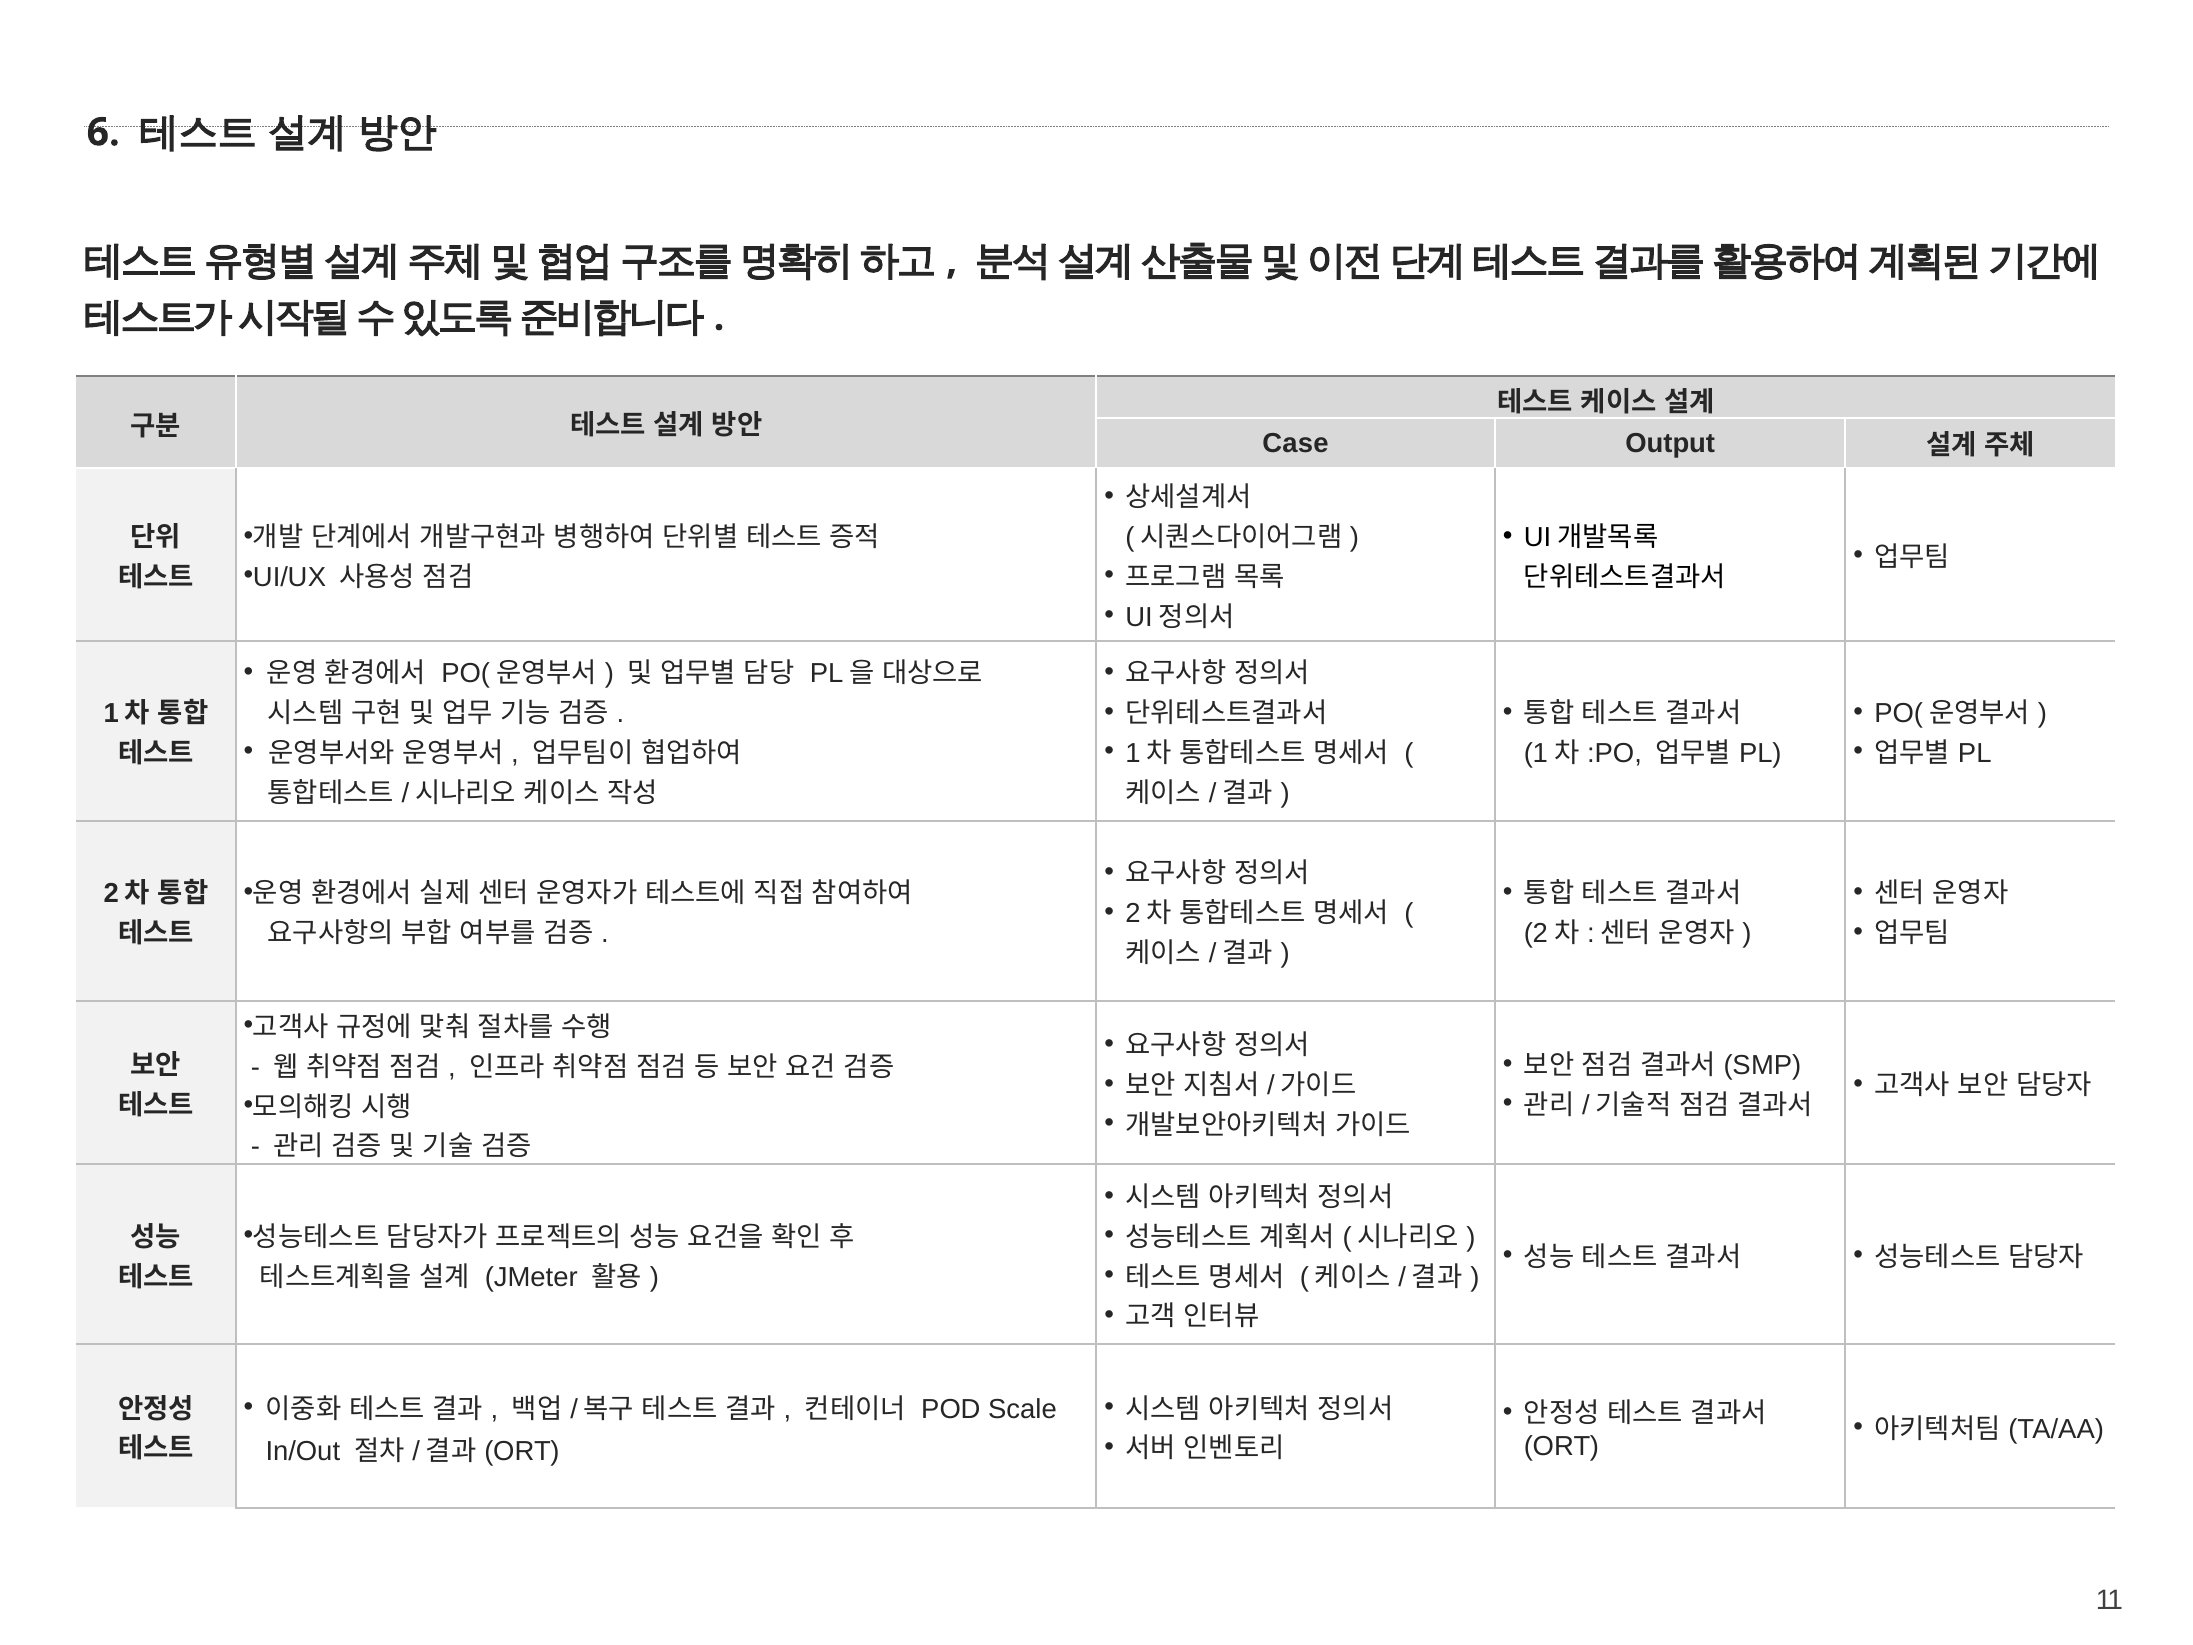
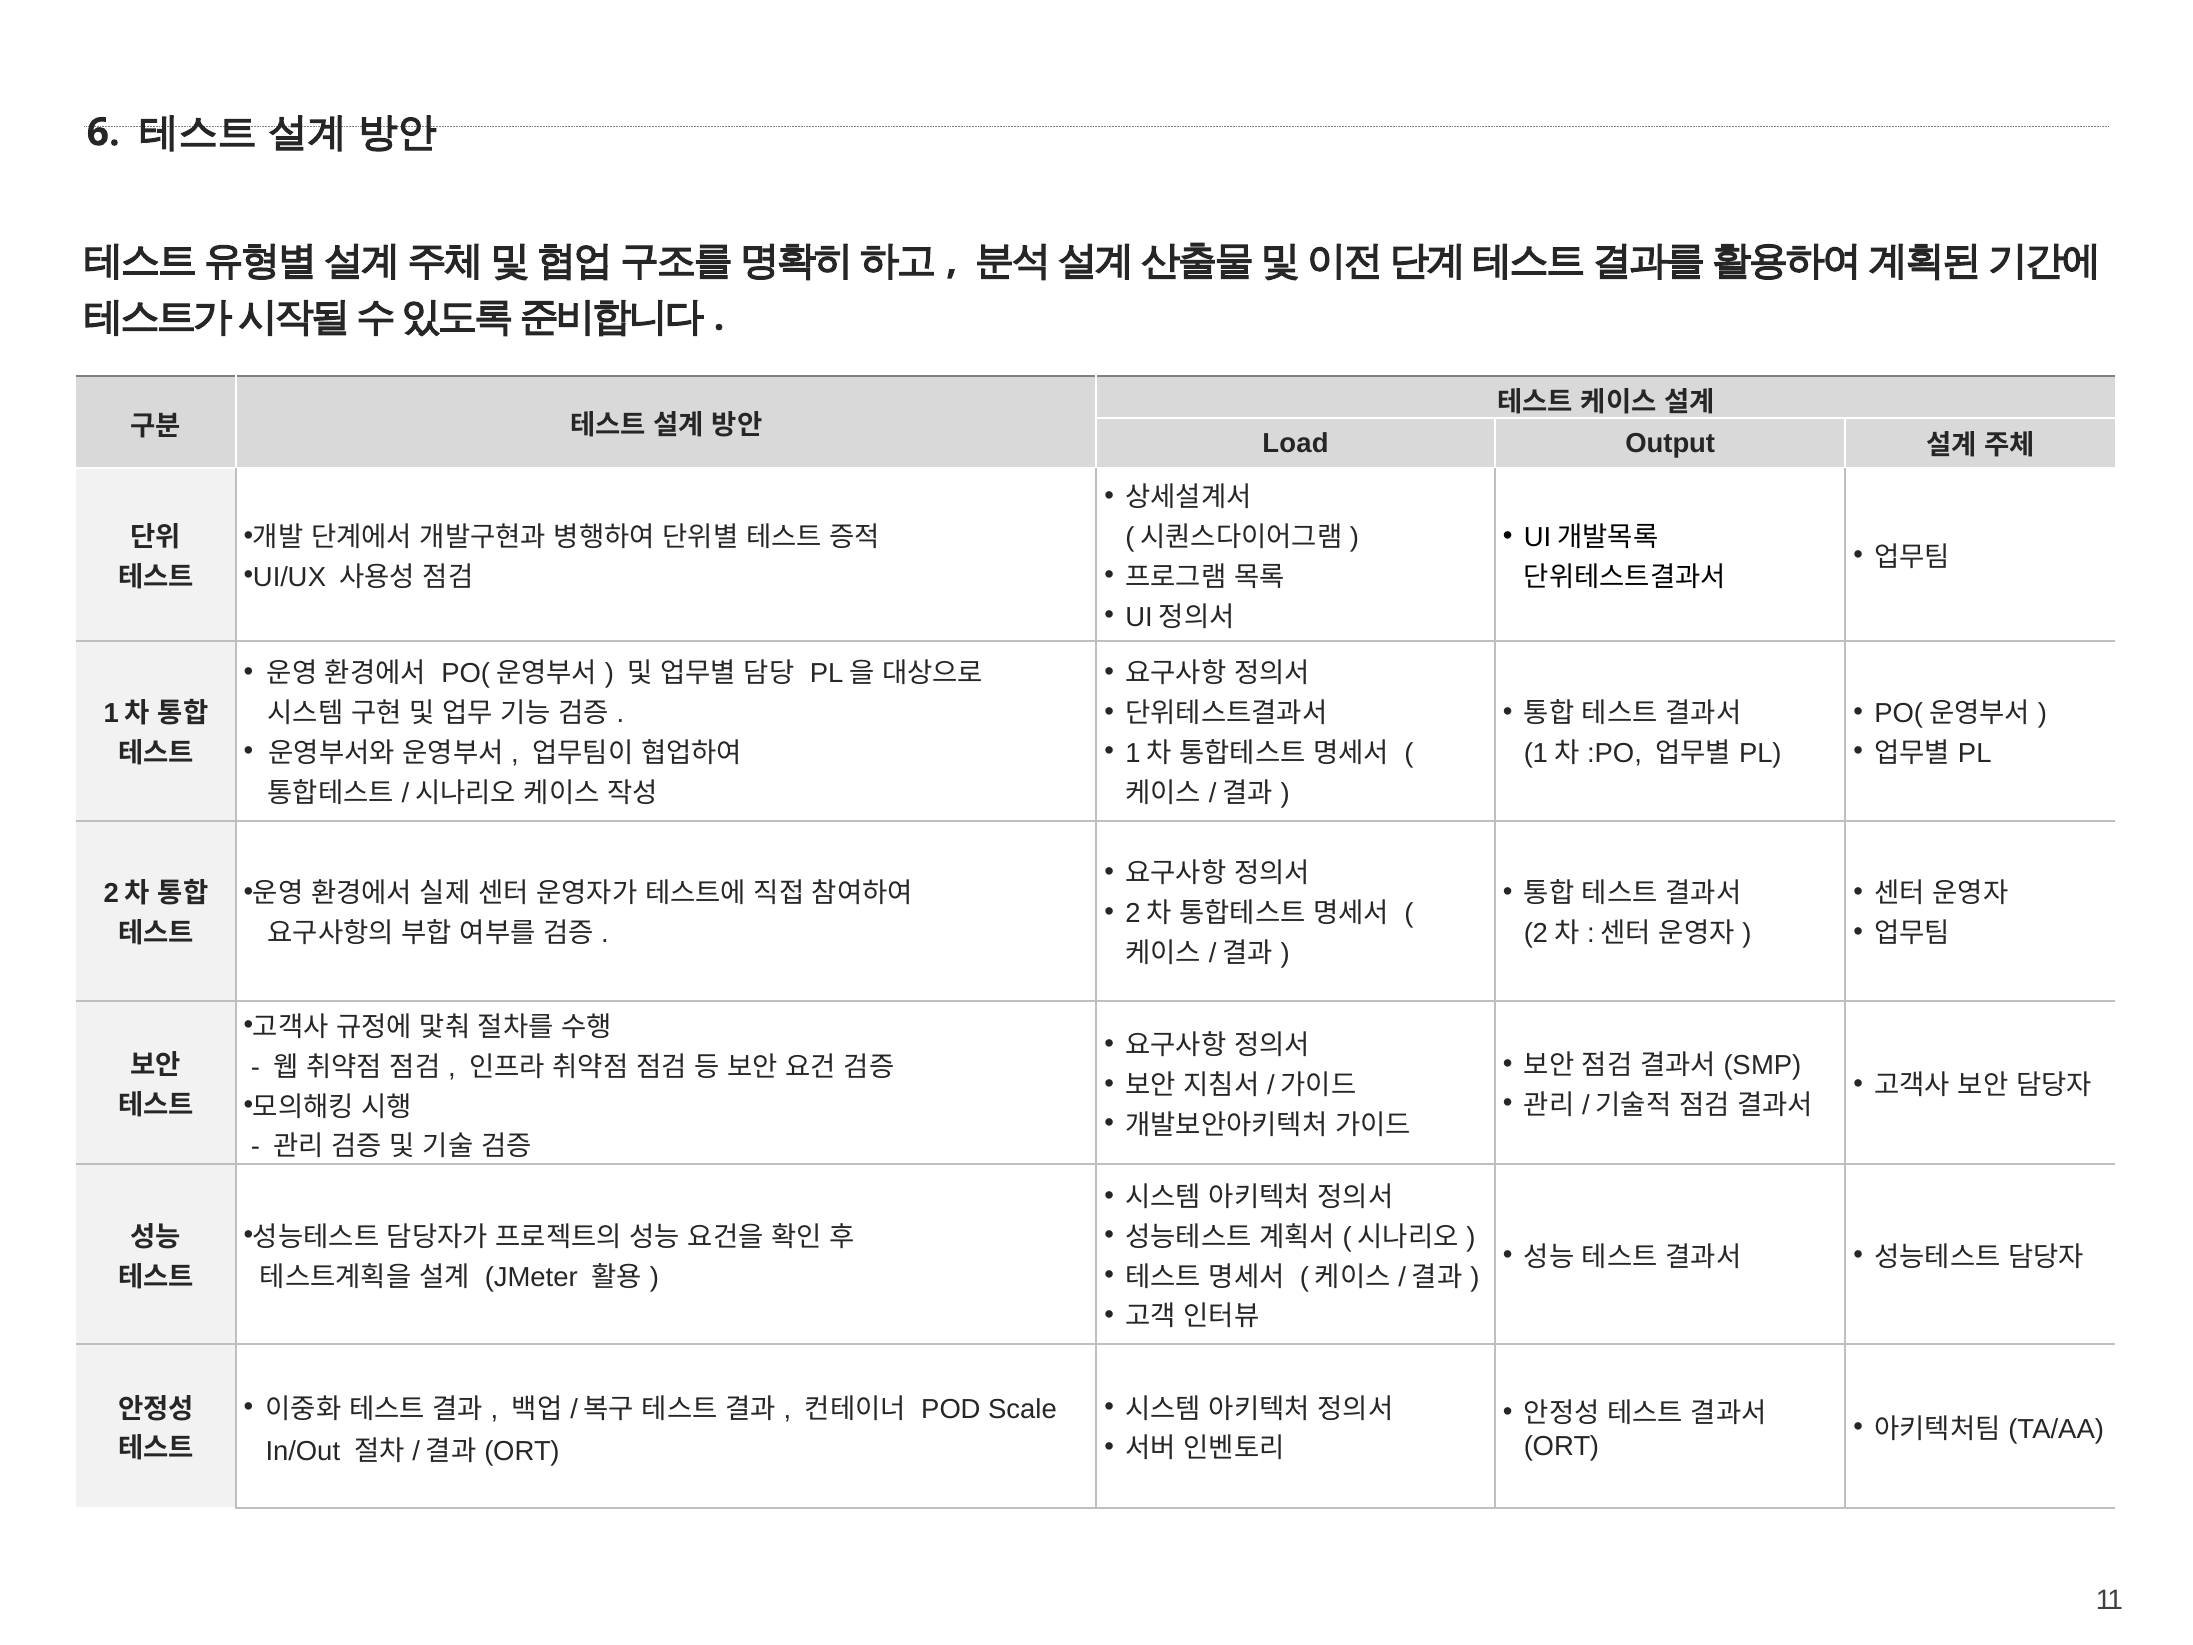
Case: Case -> Load (1296, 443)
